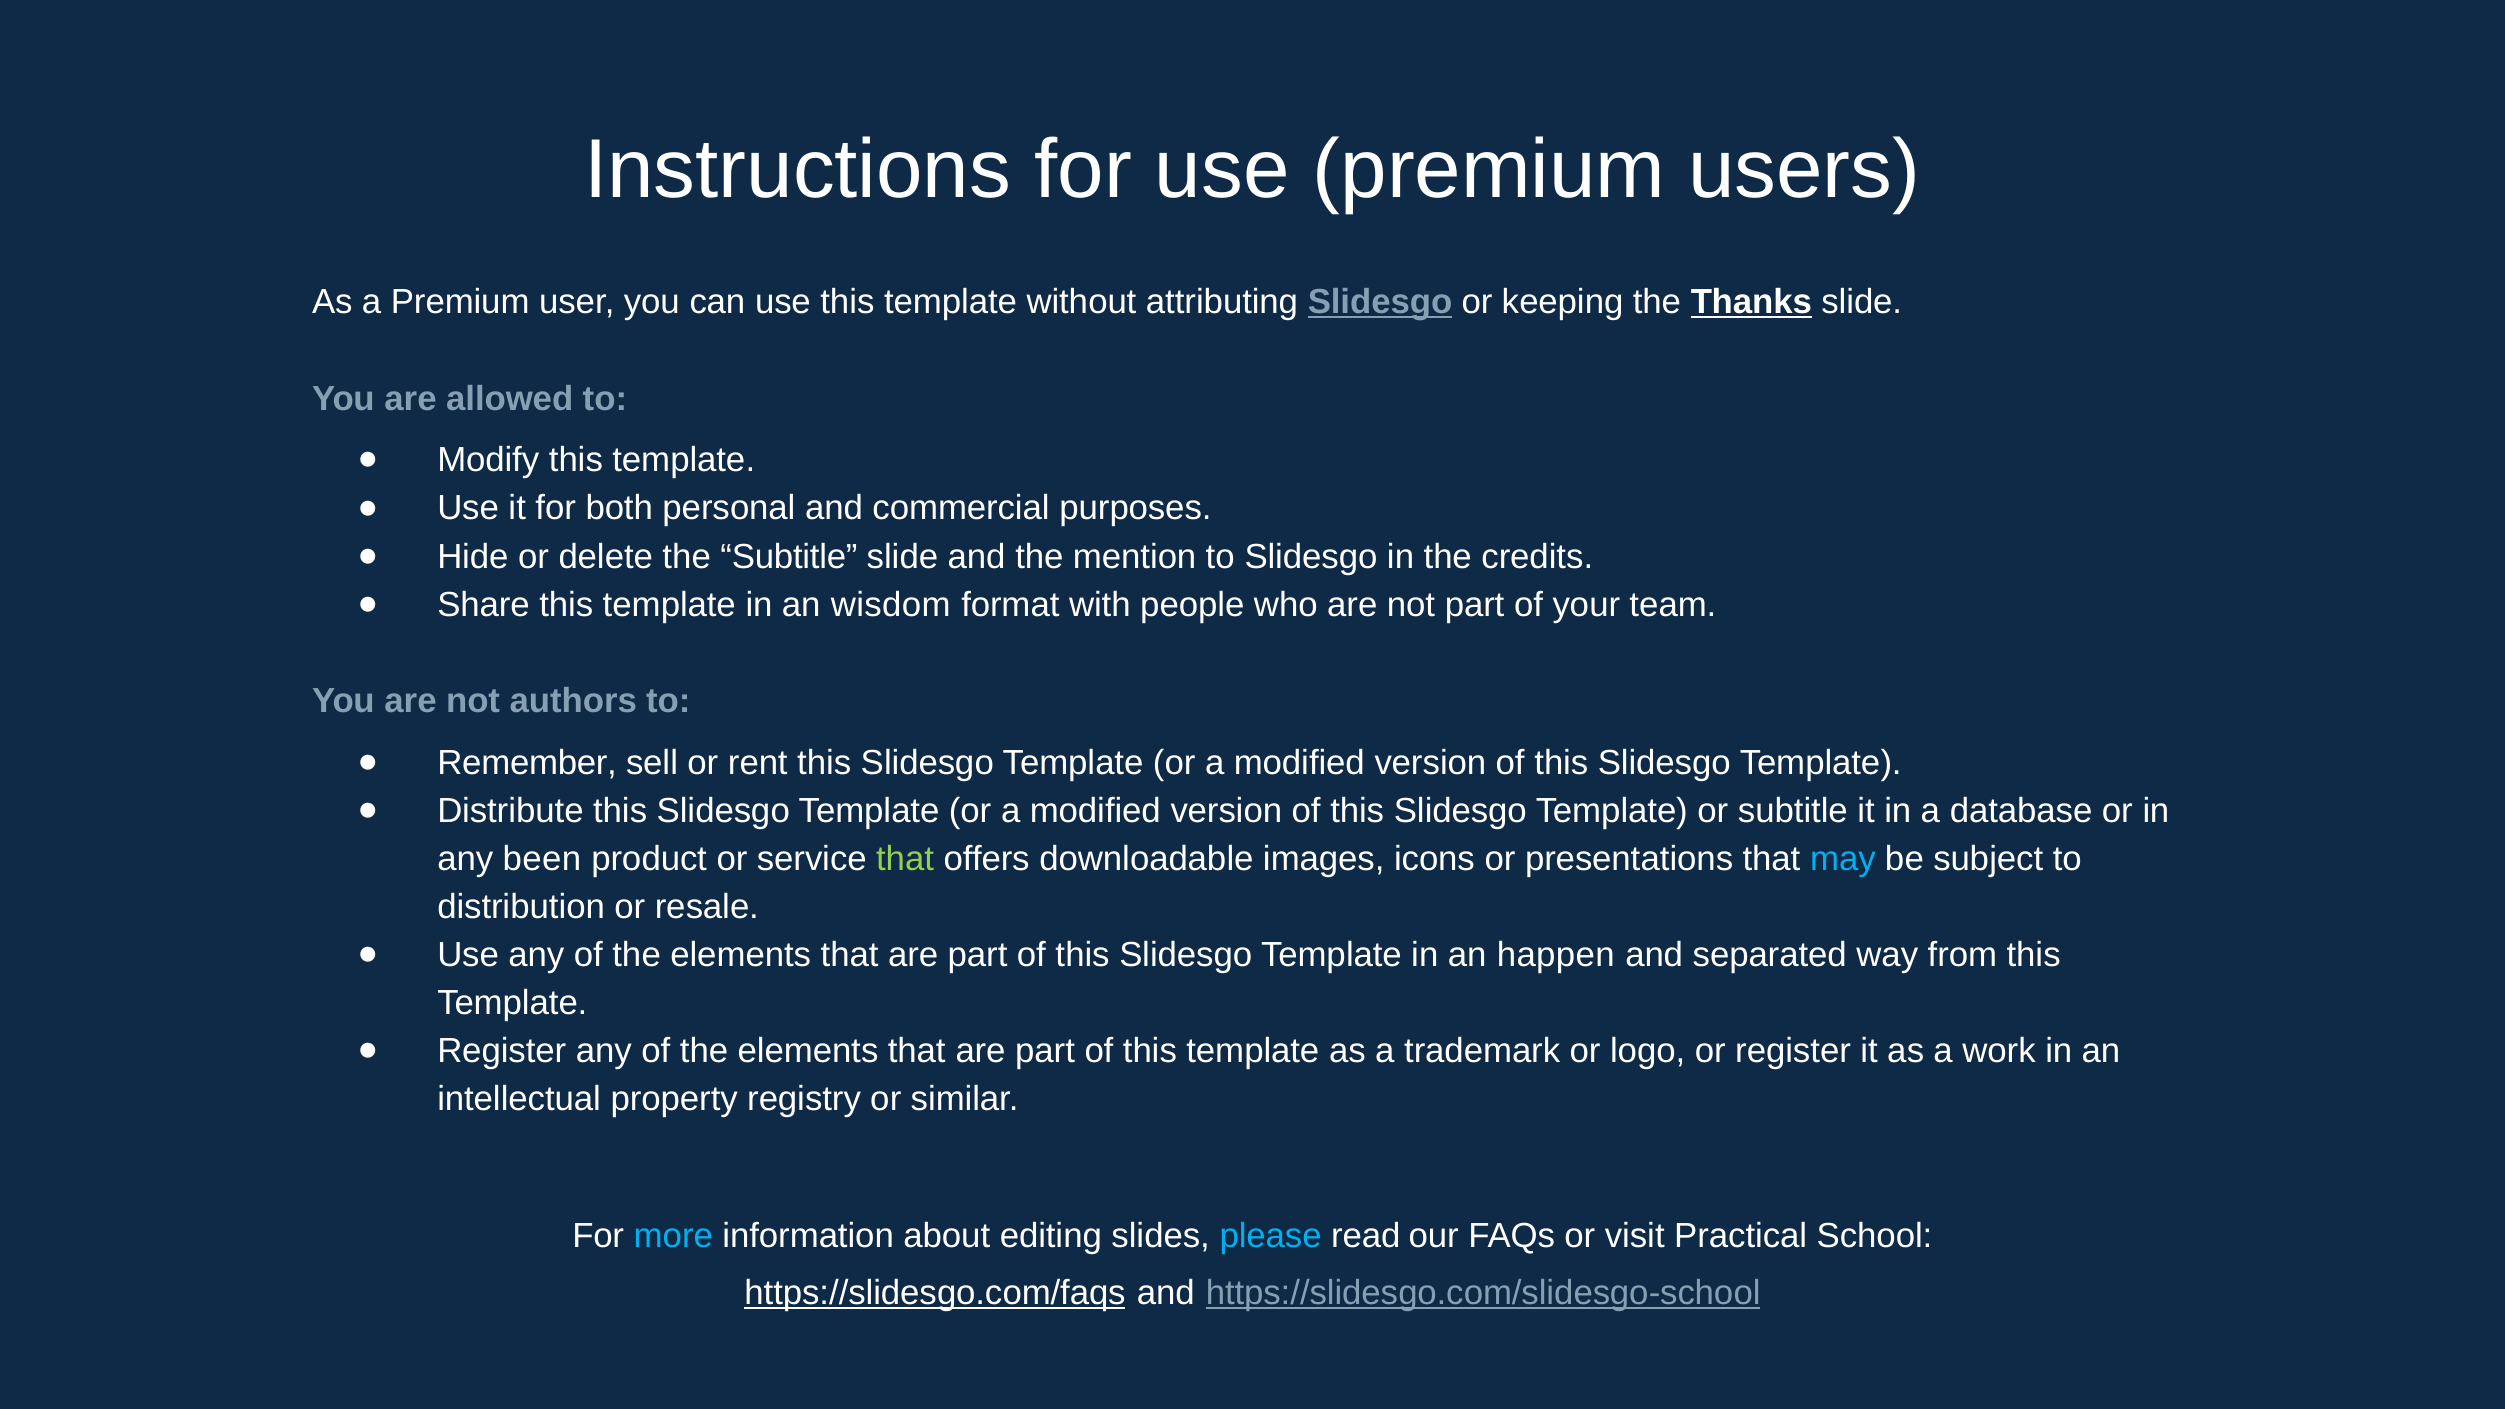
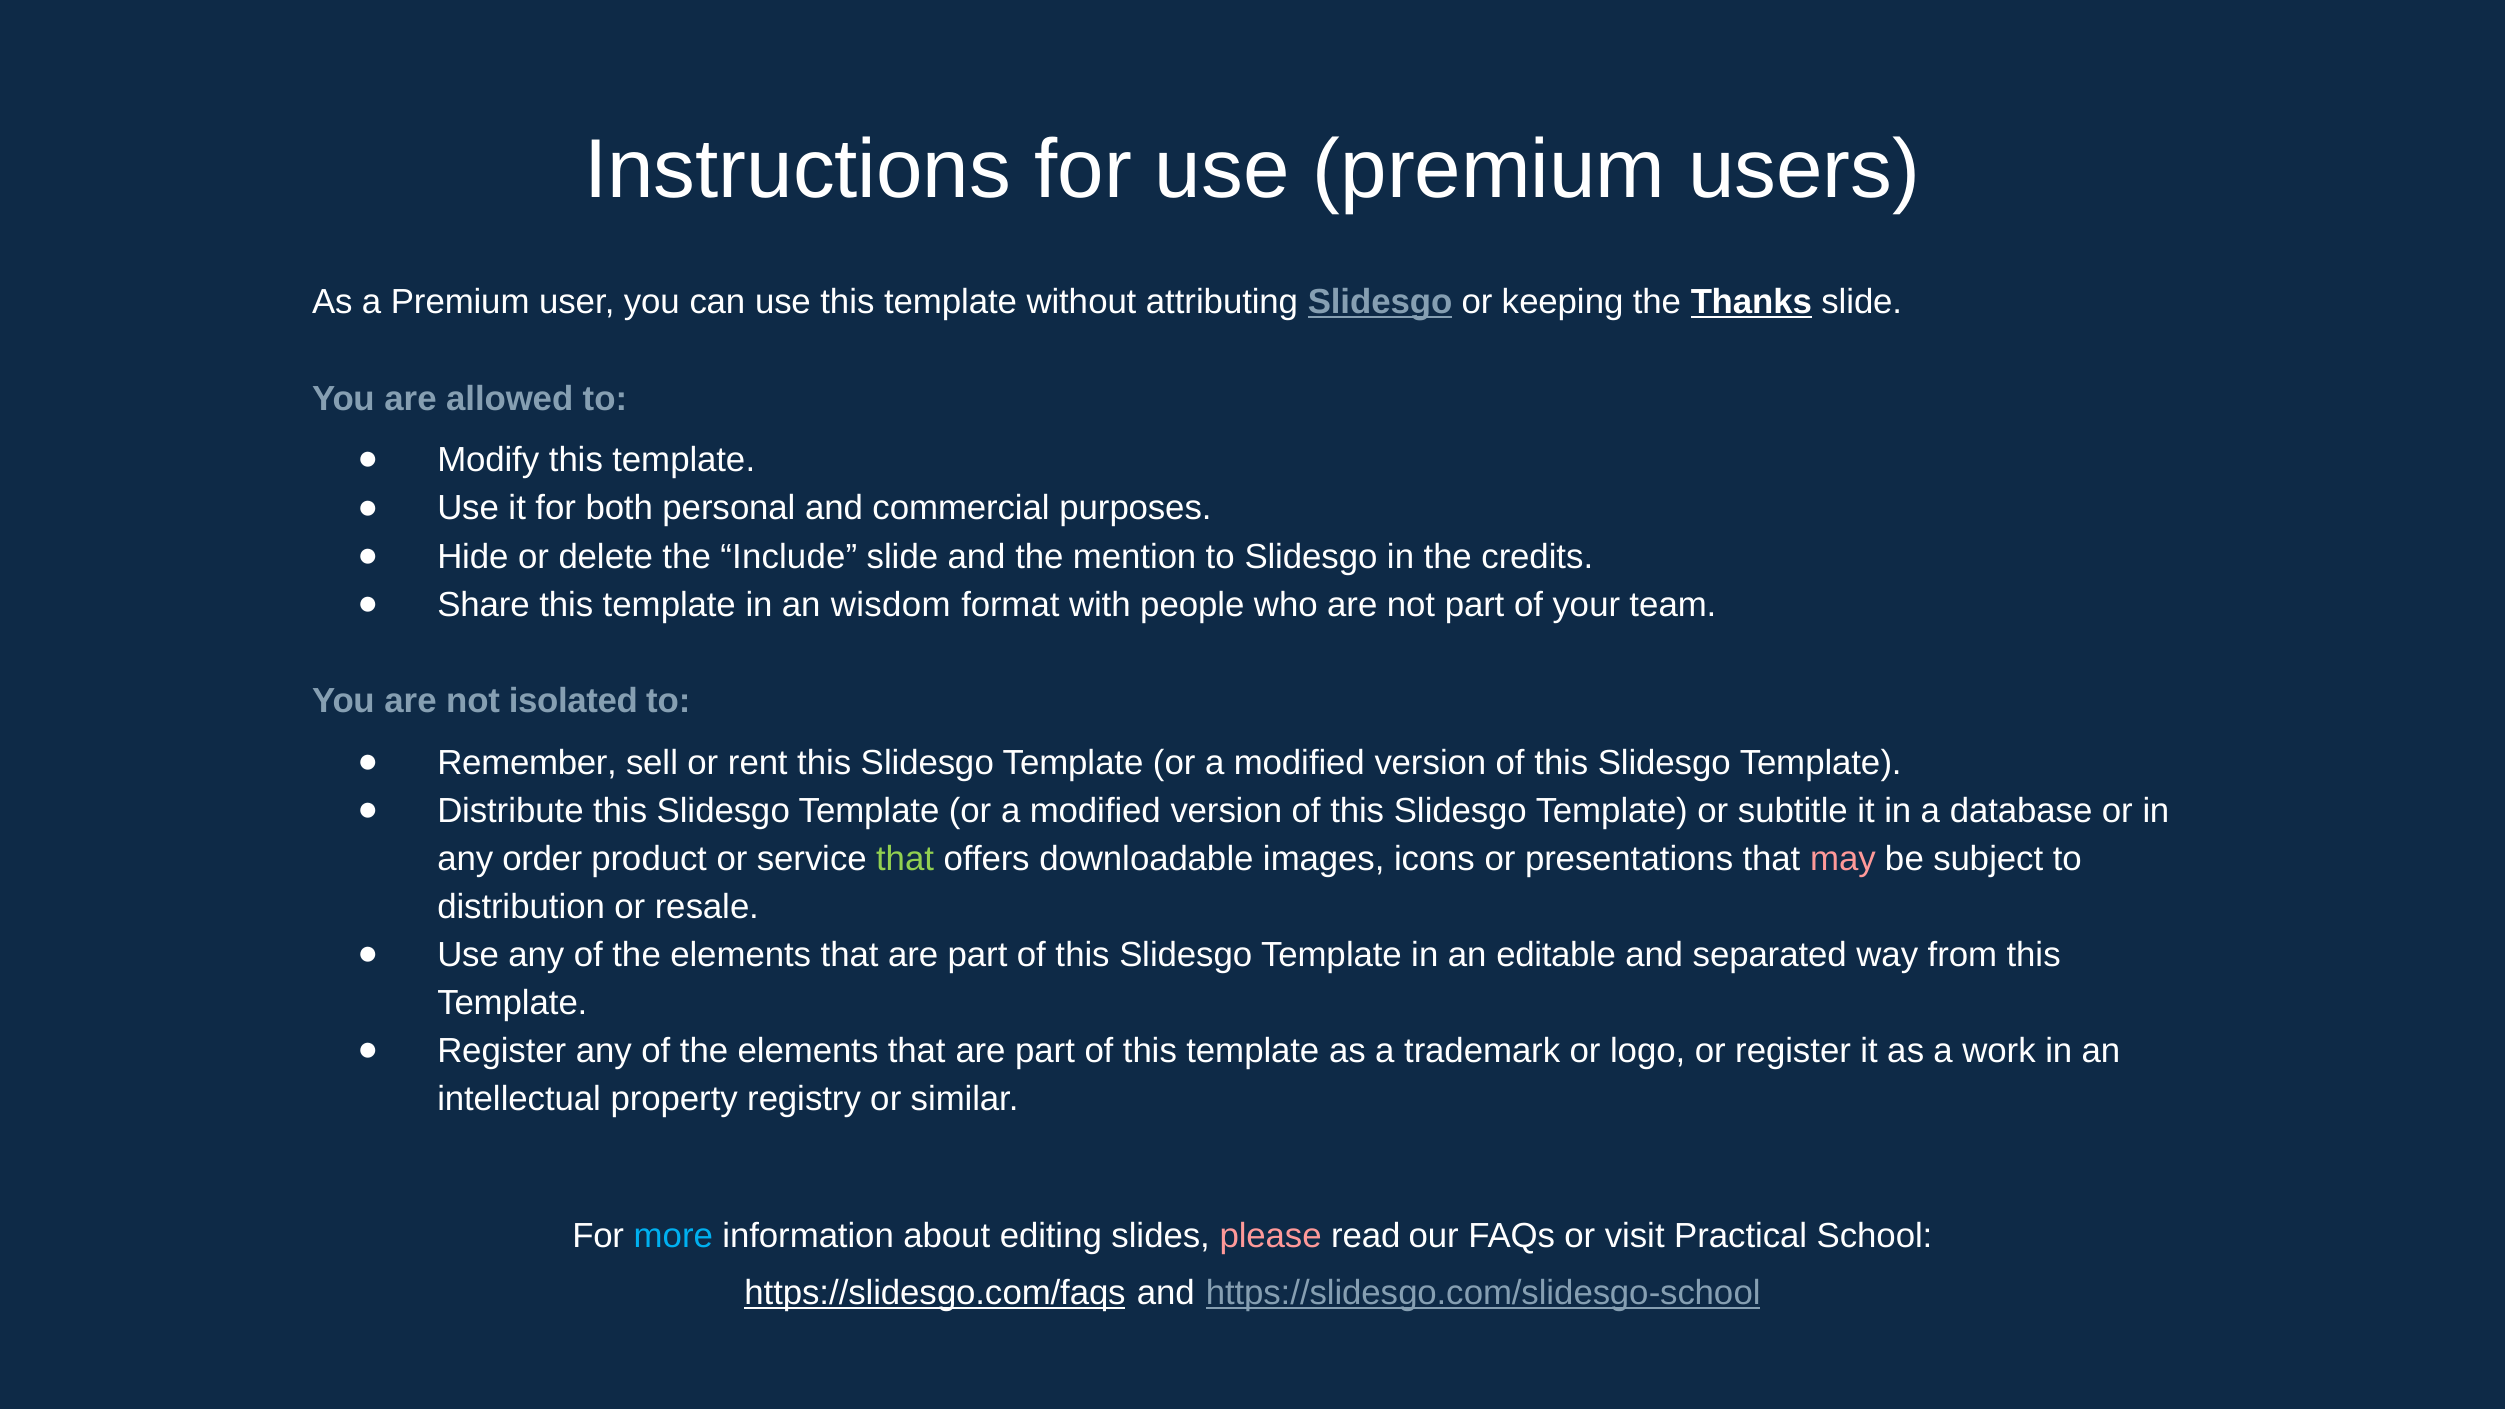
the Subtitle: Subtitle -> Include (789, 557)
authors: authors -> isolated (573, 701)
been: been -> order (542, 859)
may colour: light blue -> pink (1843, 859)
happen: happen -> editable (1556, 955)
please colour: light blue -> pink (1271, 1236)
